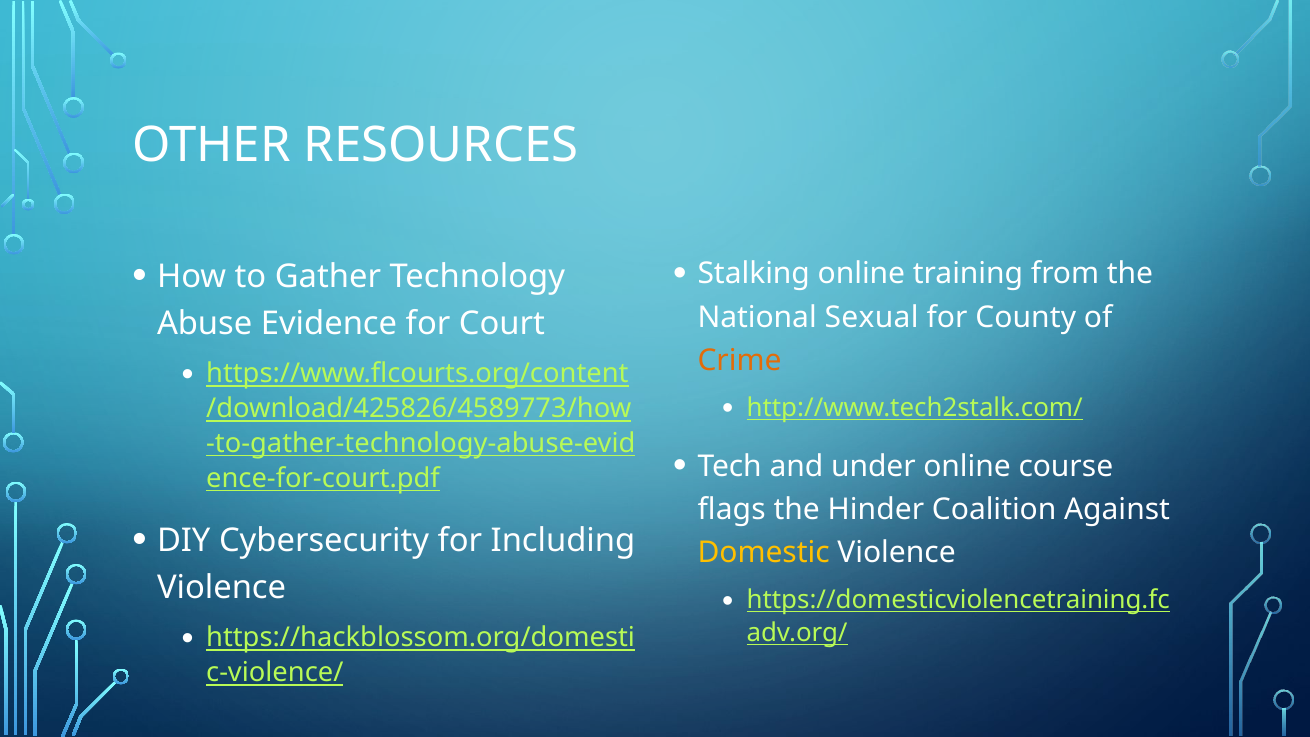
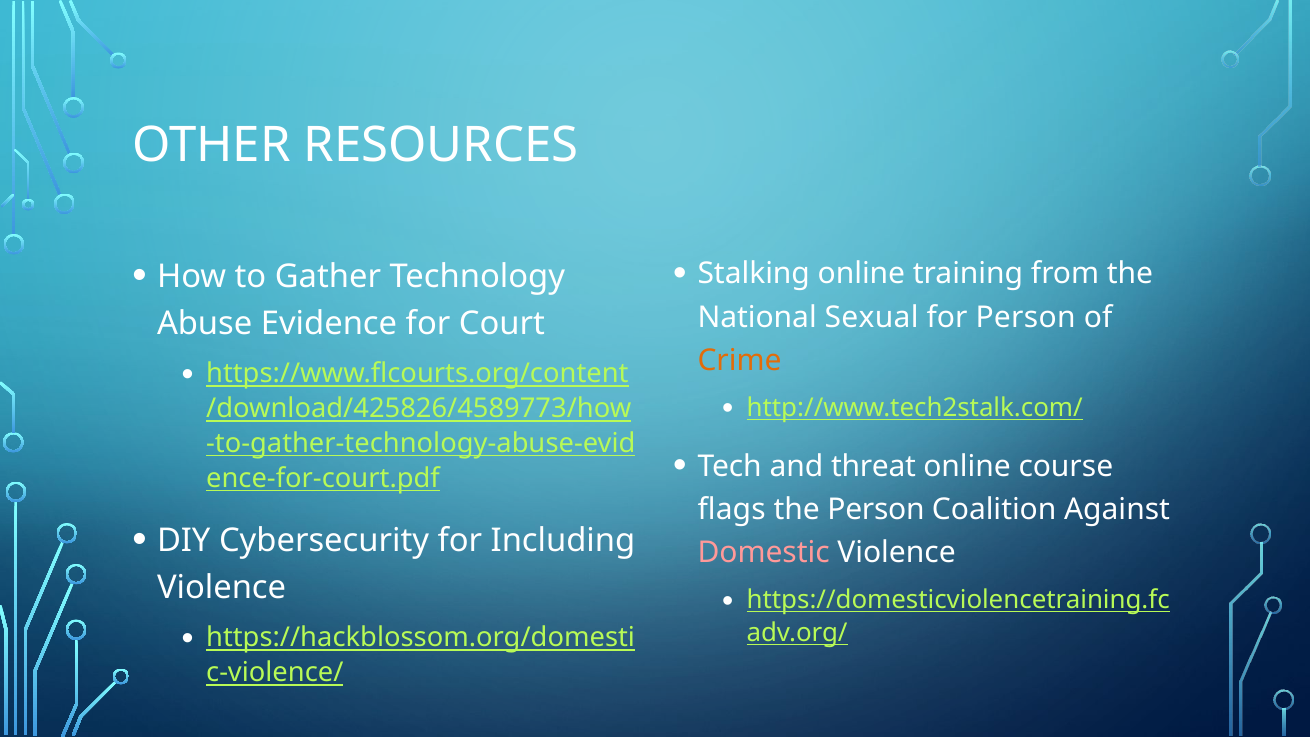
for County: County -> Person (1026, 317)
under: under -> threat (873, 466)
the Hinder: Hinder -> Person (876, 509)
Domestic colour: yellow -> pink (764, 553)
